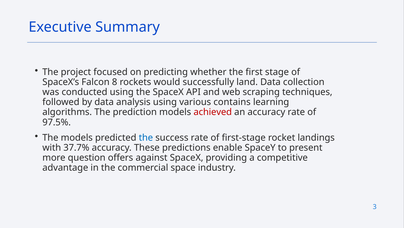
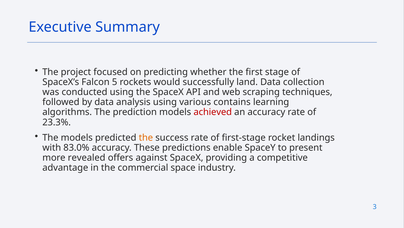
8: 8 -> 5 (115, 82)
97.5%: 97.5% -> 23.3% (57, 122)
the colour: blue -> orange (146, 137)
37.7%: 37.7% -> 83.0% (76, 147)
question: question -> revealed (87, 157)
